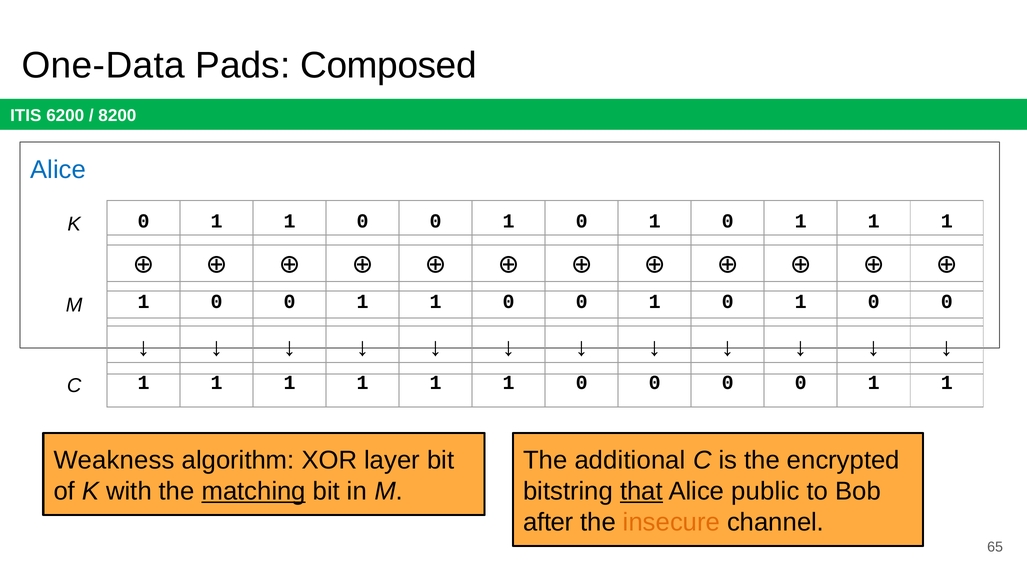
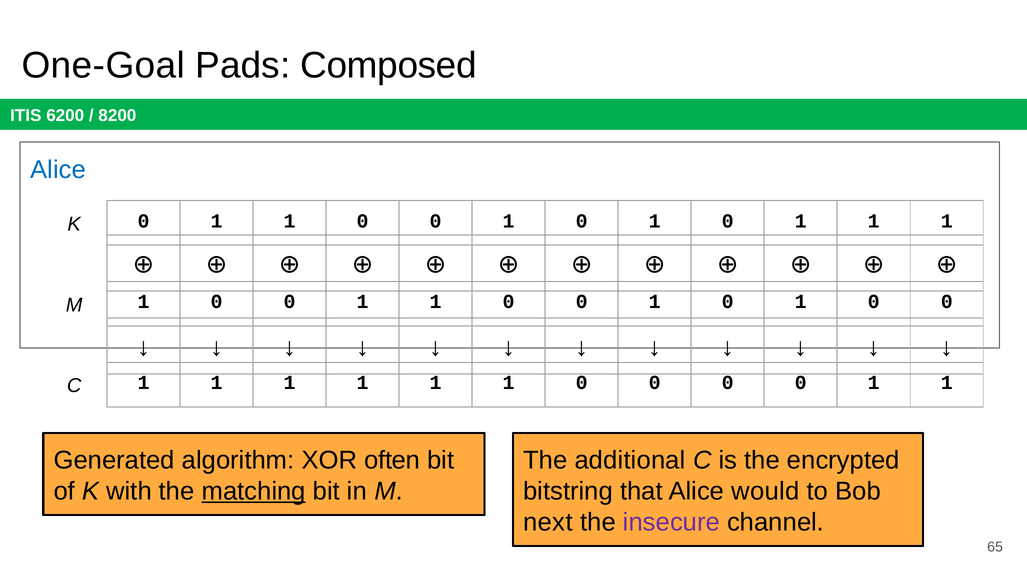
One-Data: One-Data -> One-Goal (103, 66)
Weakness: Weakness -> Generated (114, 460)
layer: layer -> often (392, 460)
that underline: present -> none (641, 491)
public: public -> would (765, 491)
after: after -> next (548, 522)
insecure colour: orange -> purple (671, 522)
